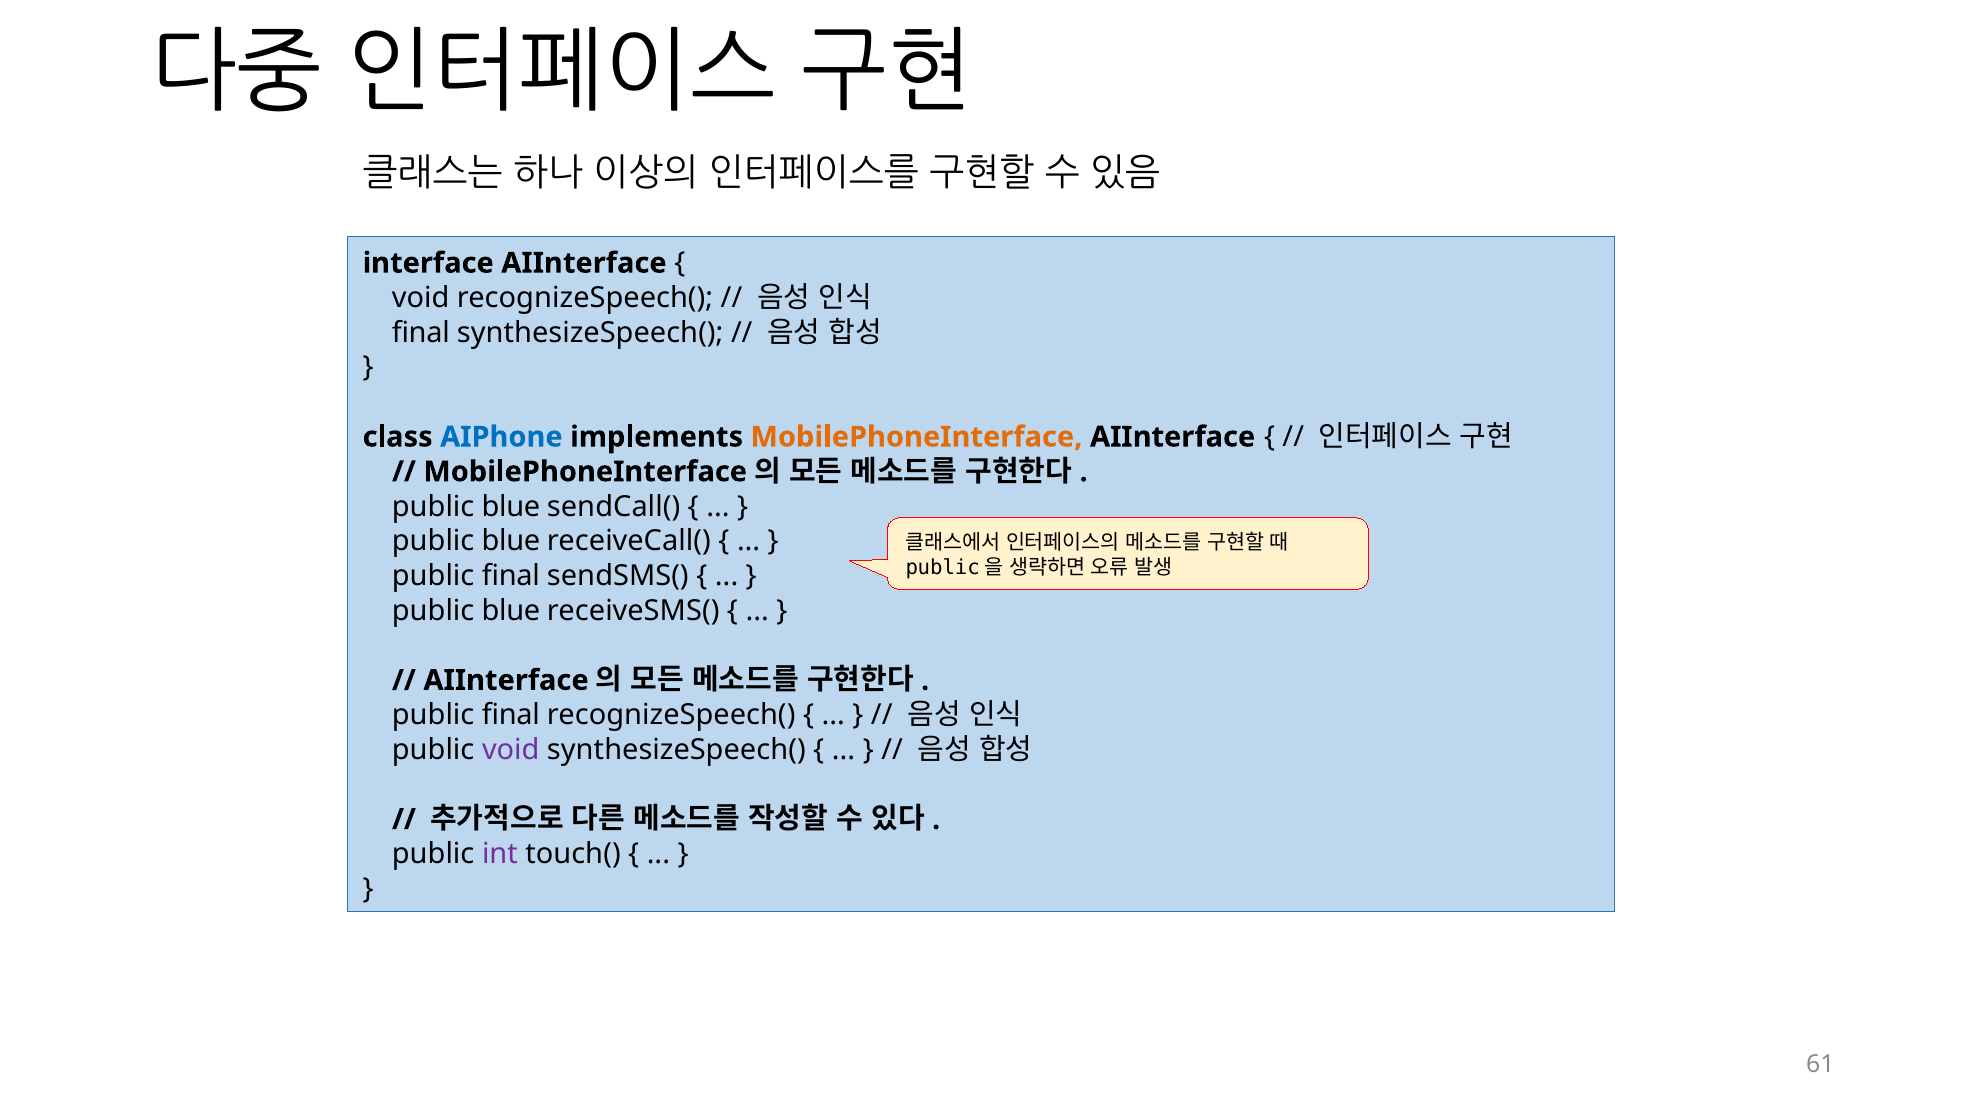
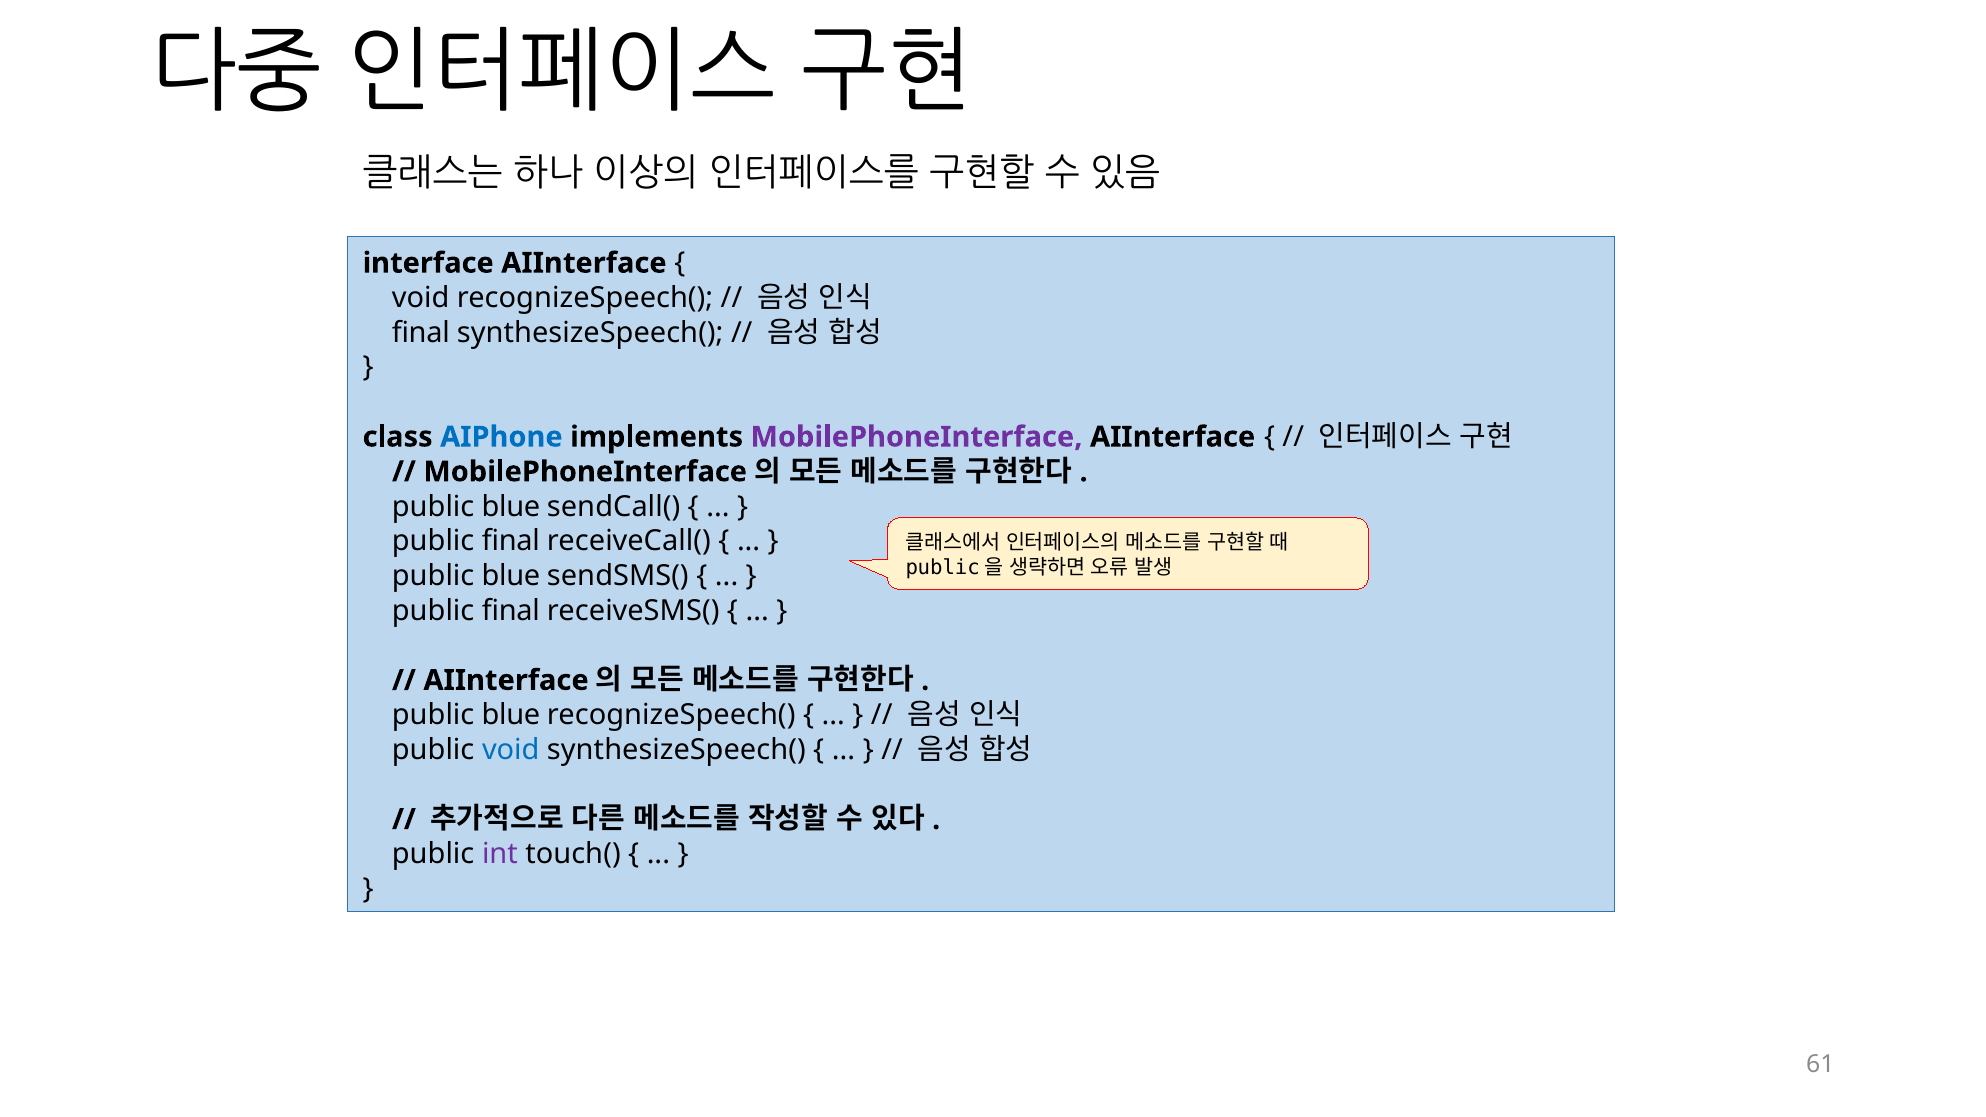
MobilePhoneInterface colour: orange -> purple (917, 437)
blue: blue -> final (511, 541)
final: final -> blue (511, 576)
blue: blue -> final (511, 611)
final: final -> blue (511, 715)
void colour: purple -> blue (511, 750)
